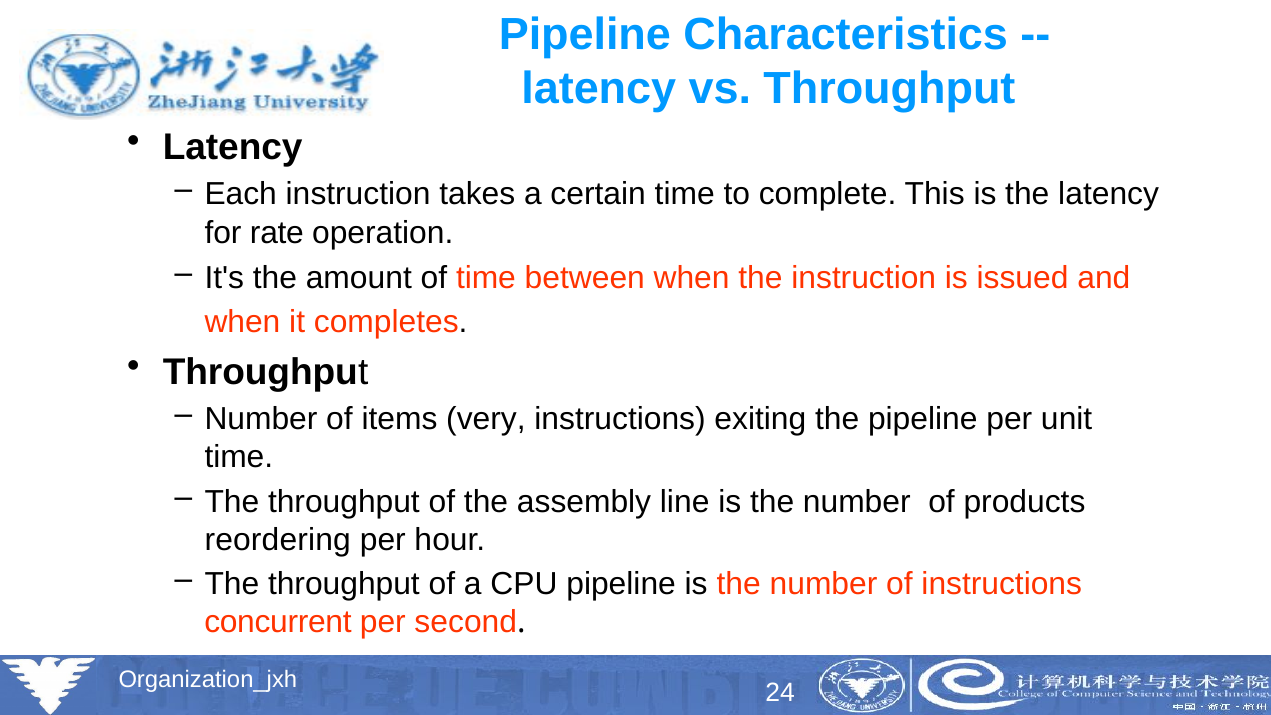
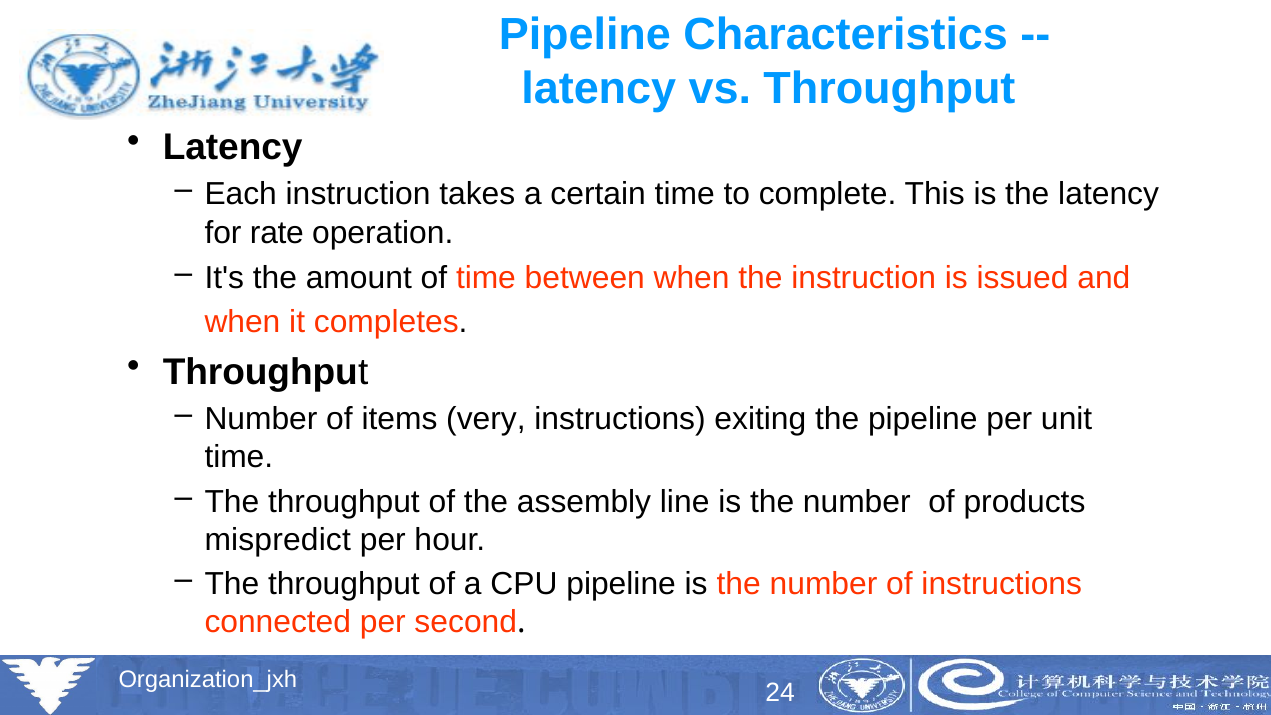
reordering: reordering -> mispredict (278, 540)
concurrent: concurrent -> connected (278, 622)
